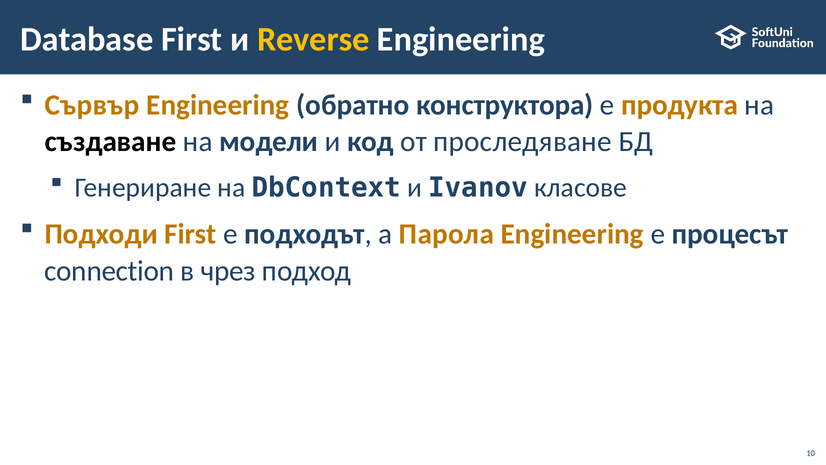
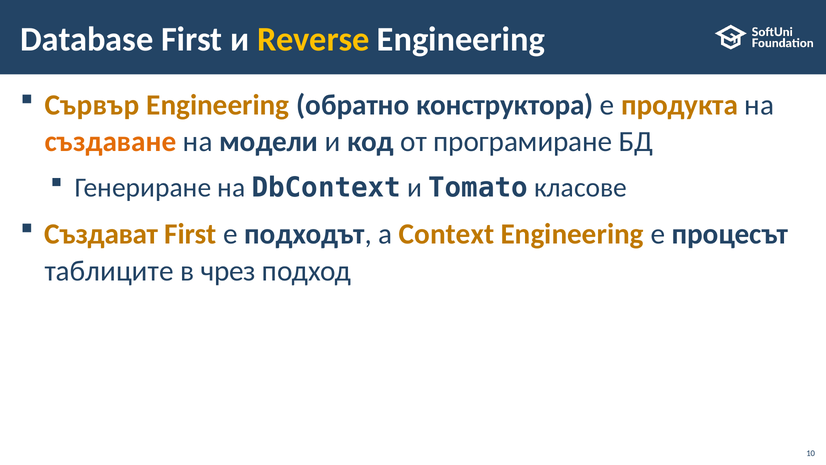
създаване colour: black -> orange (110, 142)
проследяване: проследяване -> програмиране (523, 142)
Ivanov: Ivanov -> Tomato (478, 188)
Подходи: Подходи -> Създават (101, 234)
Парола: Парола -> Context (447, 234)
connection: connection -> таблиците (109, 271)
